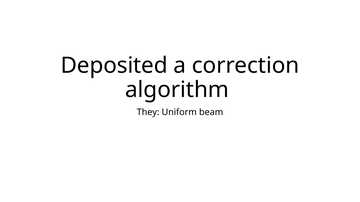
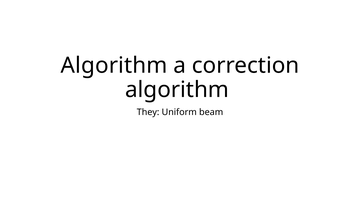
Deposited: Deposited -> Algorithm (114, 66)
